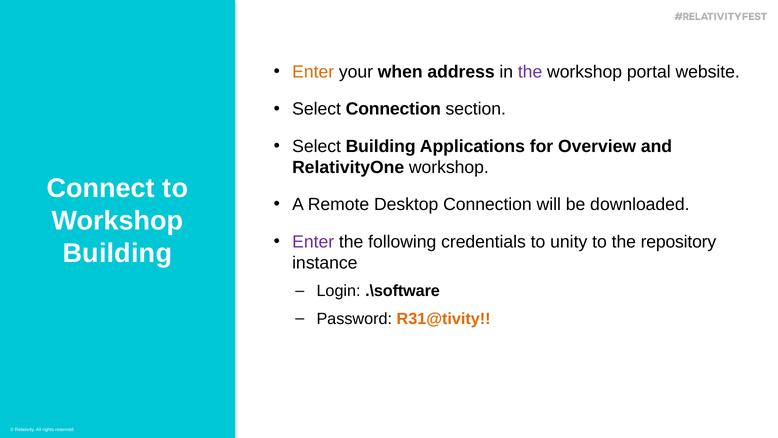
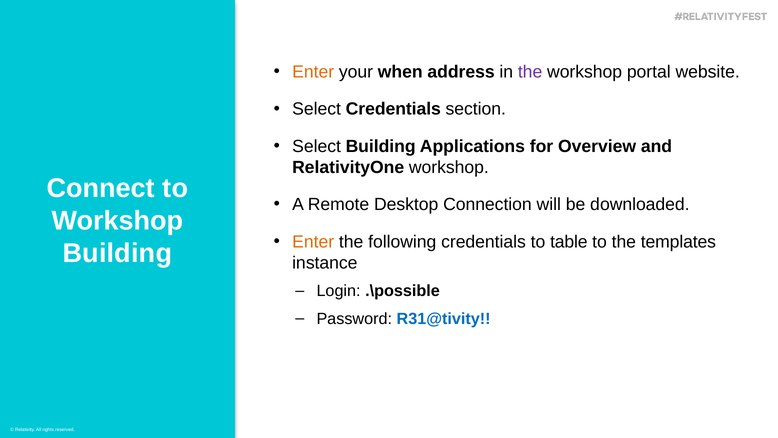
Select Connection: Connection -> Credentials (393, 109)
Enter colour: purple -> orange (313, 242)
unity: unity -> table (569, 242)
repository: repository -> templates (678, 242)
.\software: .\software -> .\possible (402, 291)
R31@tivity colour: orange -> blue (444, 318)
